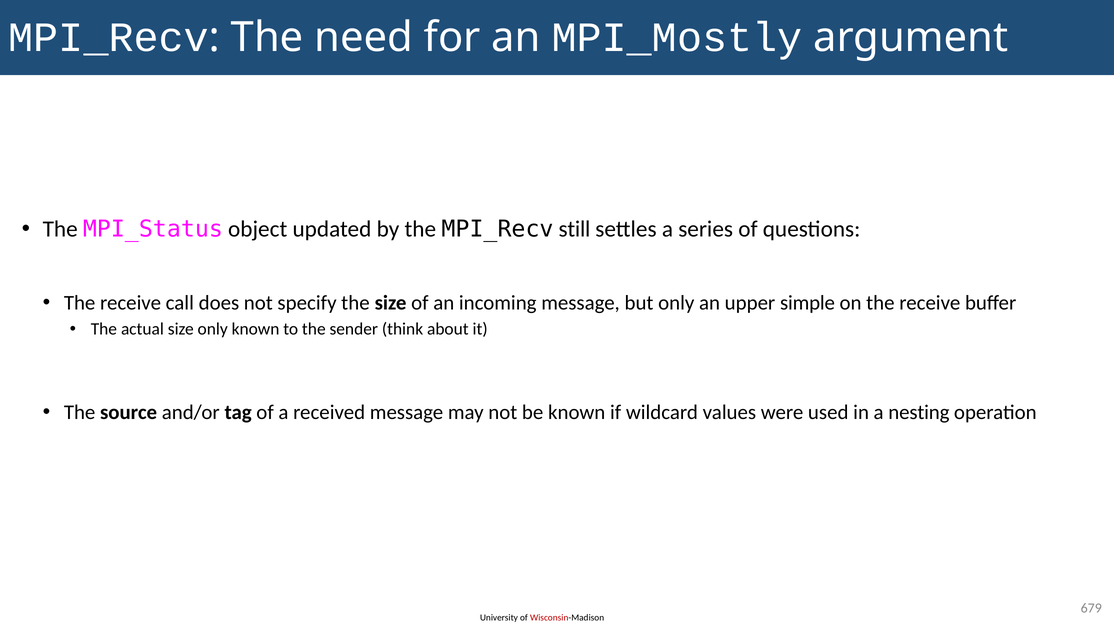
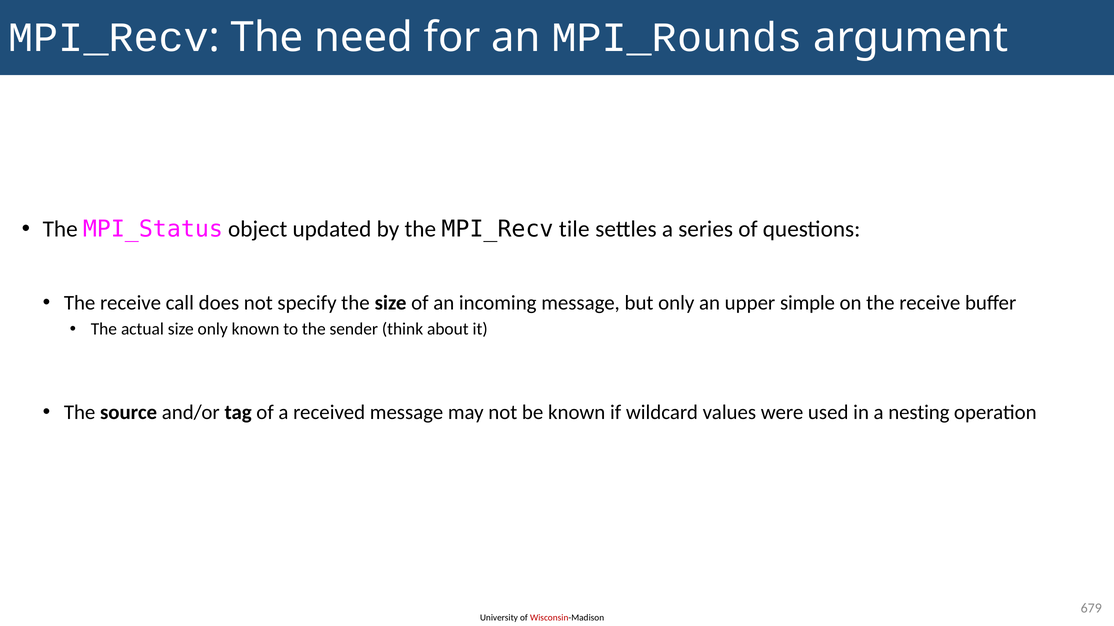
MPI_Mostly: MPI_Mostly -> MPI_Rounds (677, 37)
still: still -> tile (574, 229)
